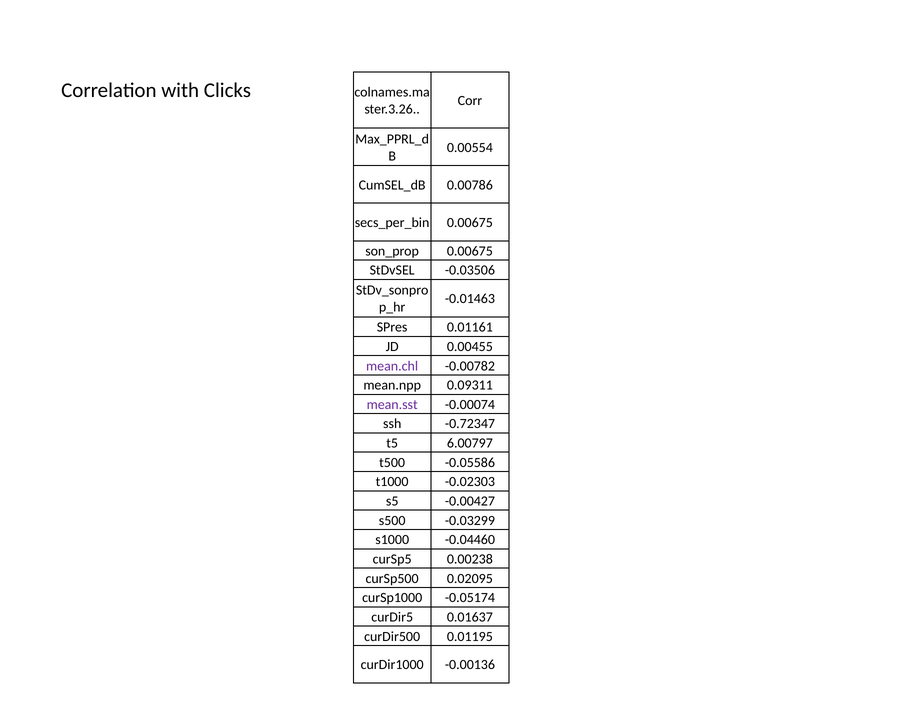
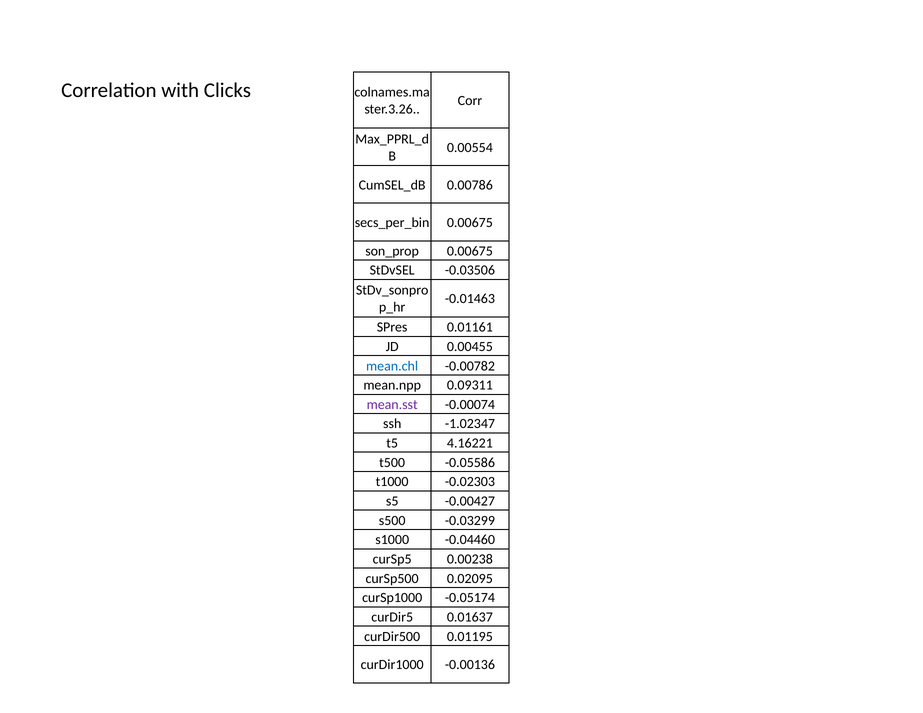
mean.chl colour: purple -> blue (392, 366)
-0.72347: -0.72347 -> -1.02347 (470, 424)
6.00797: 6.00797 -> 4.16221 (470, 443)
